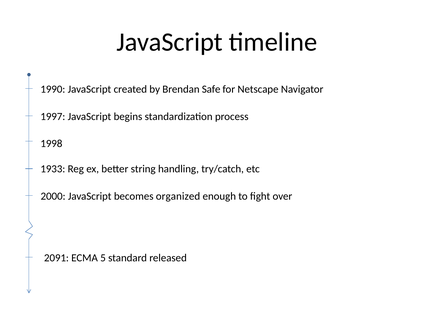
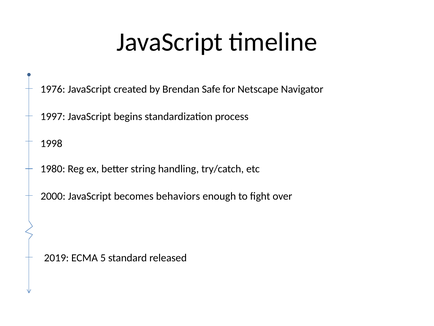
1990: 1990 -> 1976 (53, 89)
1933: 1933 -> 1980 (53, 169)
organized: organized -> behaviors (178, 196)
2091: 2091 -> 2019 (56, 257)
